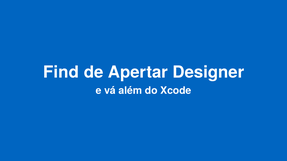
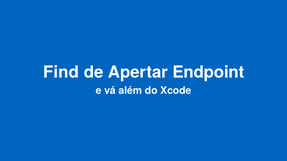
Designer: Designer -> Endpoint (208, 72)
